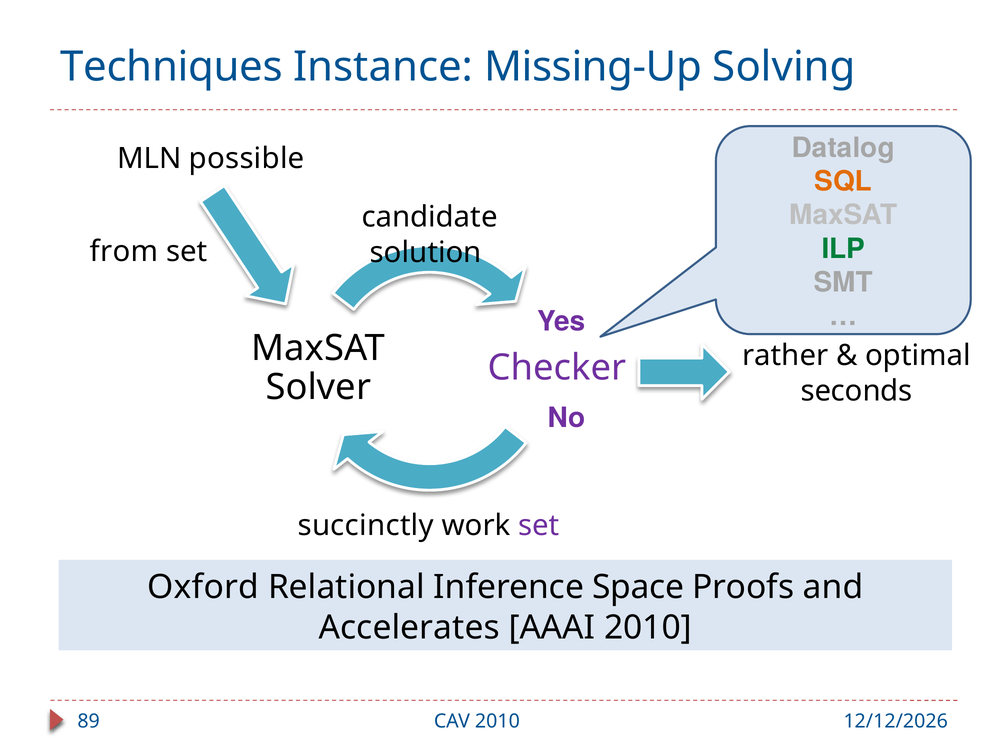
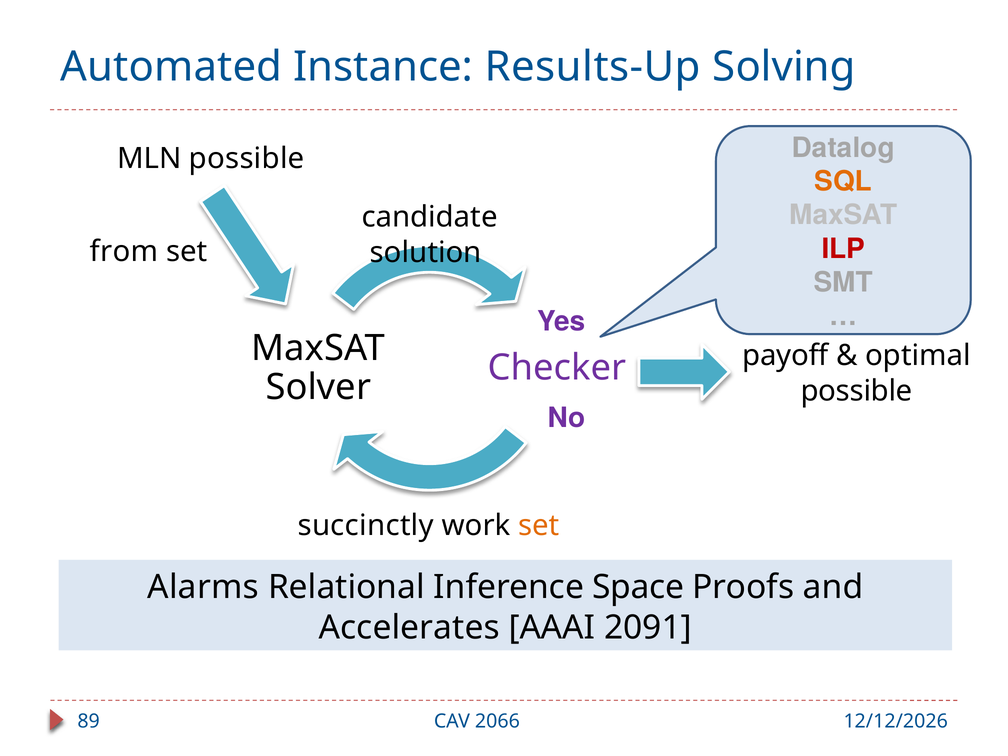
Techniques: Techniques -> Automated (171, 67)
Missing-Up: Missing-Up -> Results-Up (593, 67)
ILP colour: green -> red (843, 249)
rather: rather -> payoff (785, 356)
seconds: seconds -> possible (857, 391)
set colour: purple -> orange (539, 526)
Oxford: Oxford -> Alarms (203, 587)
AAAI 2010: 2010 -> 2091 (648, 628)
CAV 2010: 2010 -> 2066 (497, 721)
